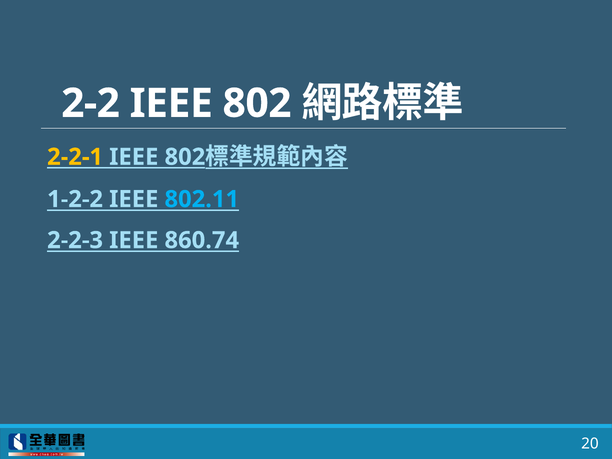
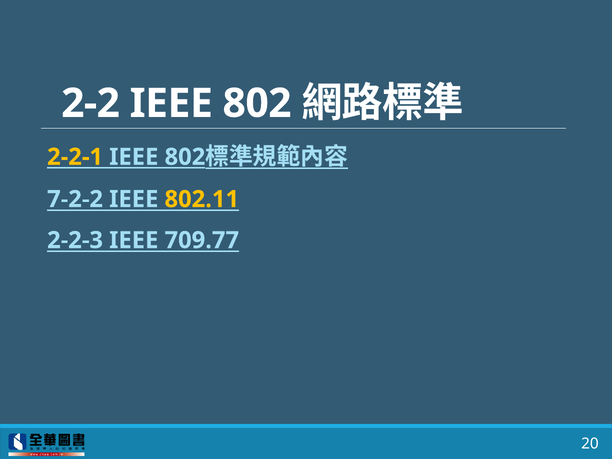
1-2-2: 1-2-2 -> 7-2-2 (75, 199)
802.11 colour: light blue -> yellow (202, 199)
860.74: 860.74 -> 709.77 (202, 240)
